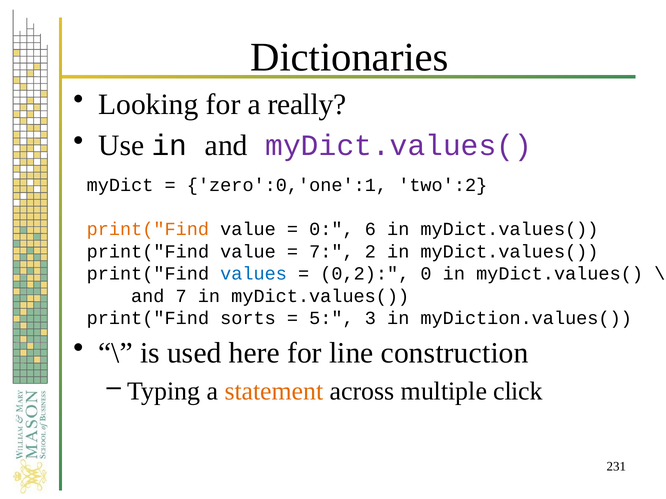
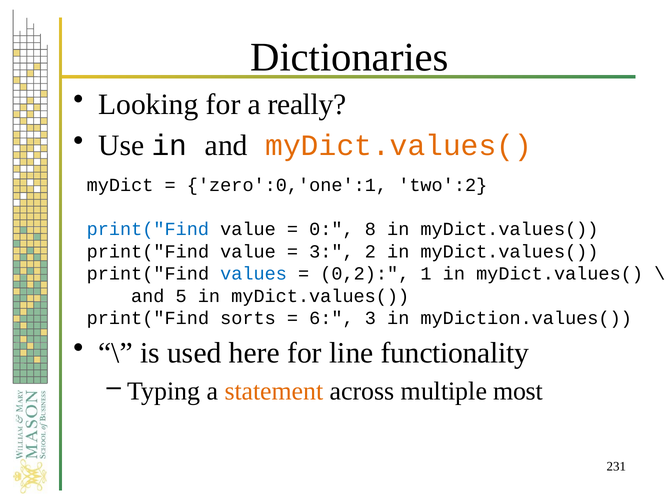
myDict.values( colour: purple -> orange (399, 146)
print("Find colour: orange -> blue (148, 230)
6: 6 -> 8 (370, 230)
7: 7 -> 3 (331, 252)
0,2 0: 0 -> 1 (426, 274)
and 7: 7 -> 5 (181, 296)
5: 5 -> 6 (331, 318)
construction: construction -> functionality (455, 353)
click: click -> most (518, 391)
